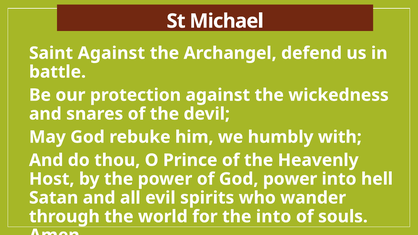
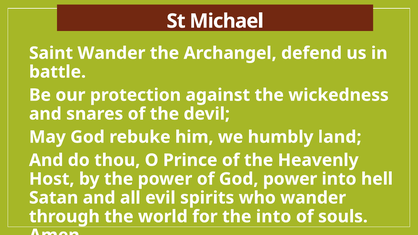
Saint Against: Against -> Wander (111, 53)
with: with -> land (340, 137)
